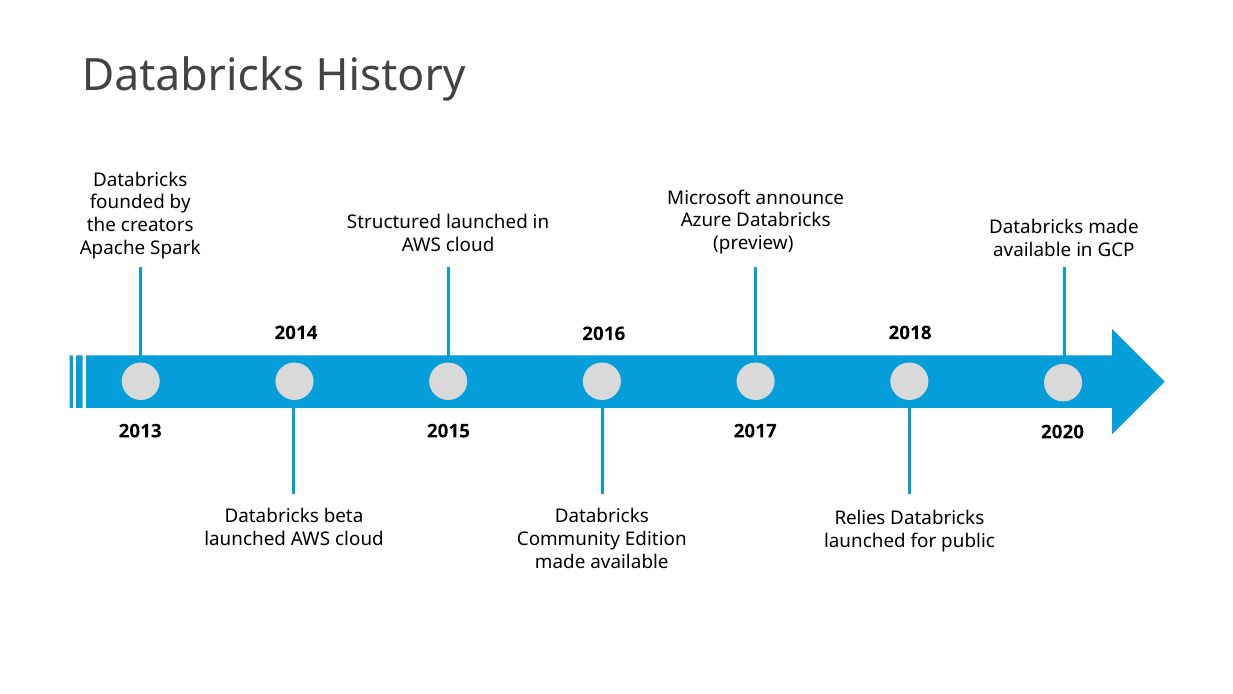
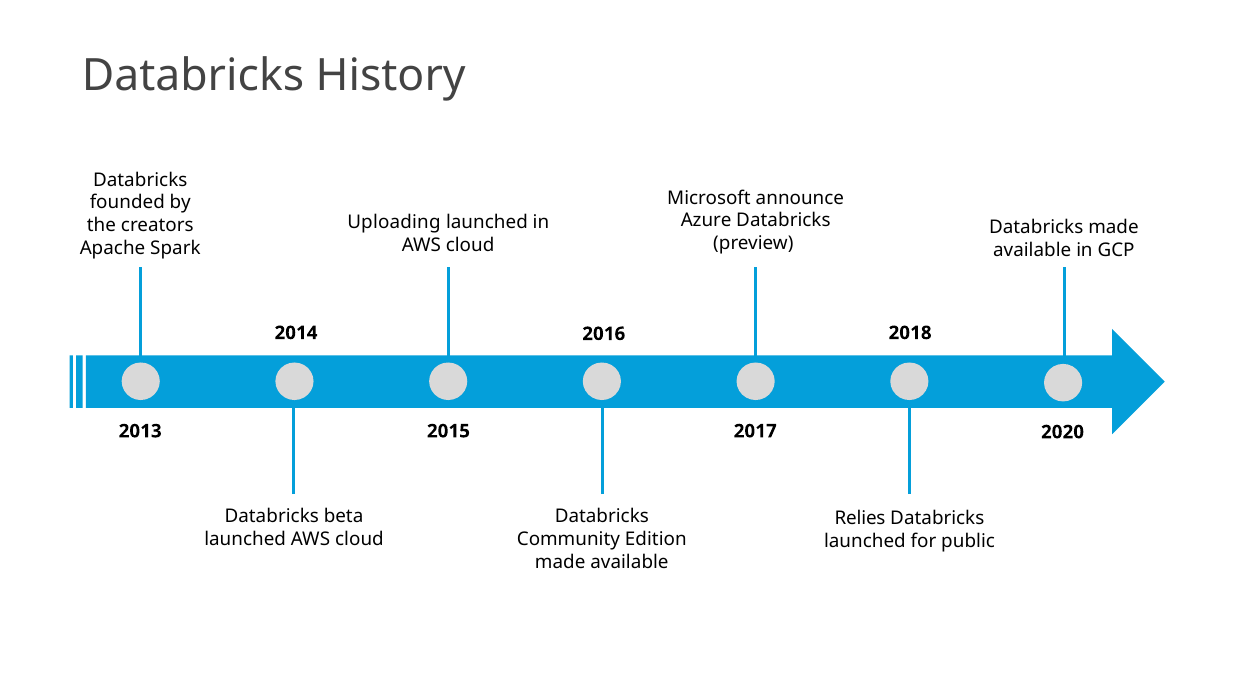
Structured: Structured -> Uploading (394, 222)
